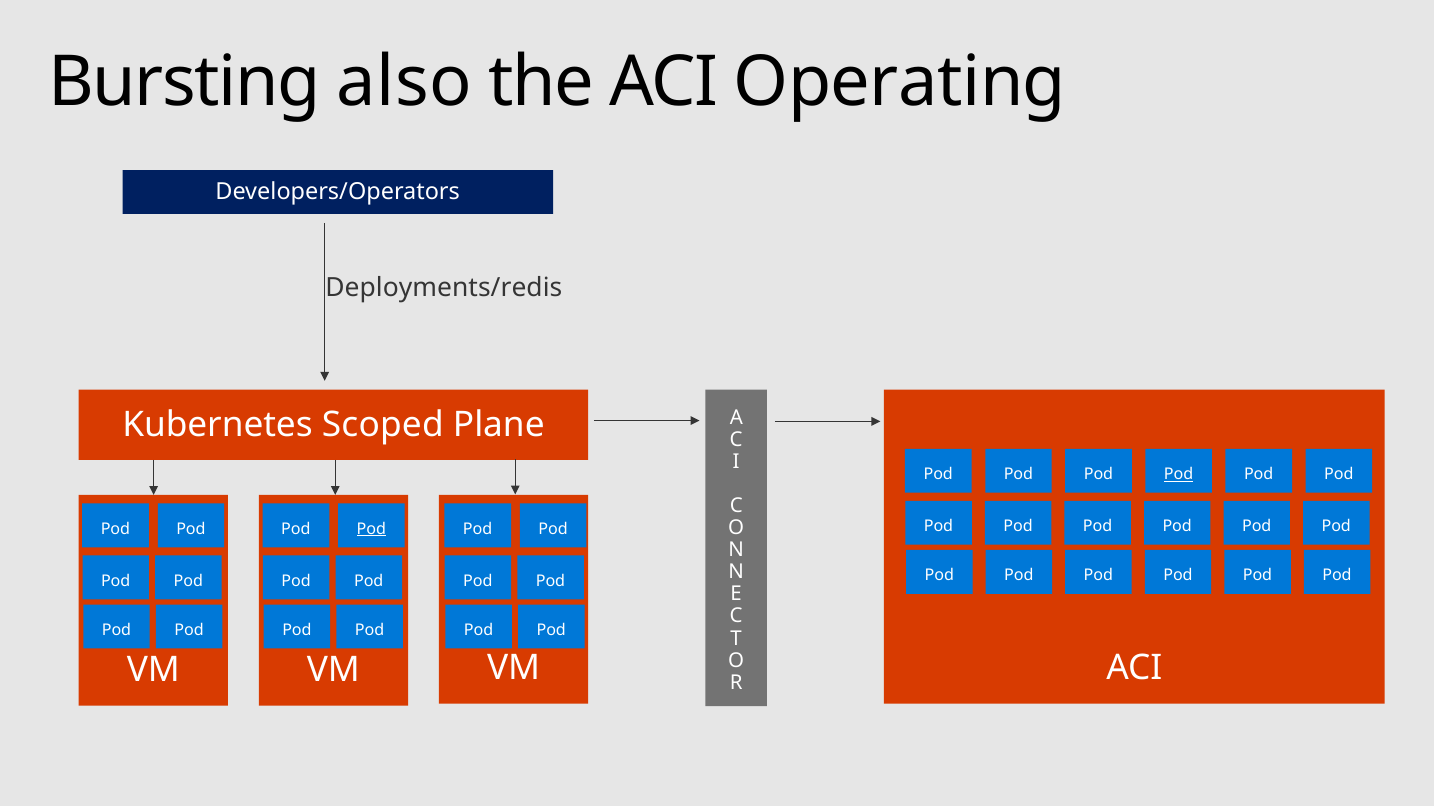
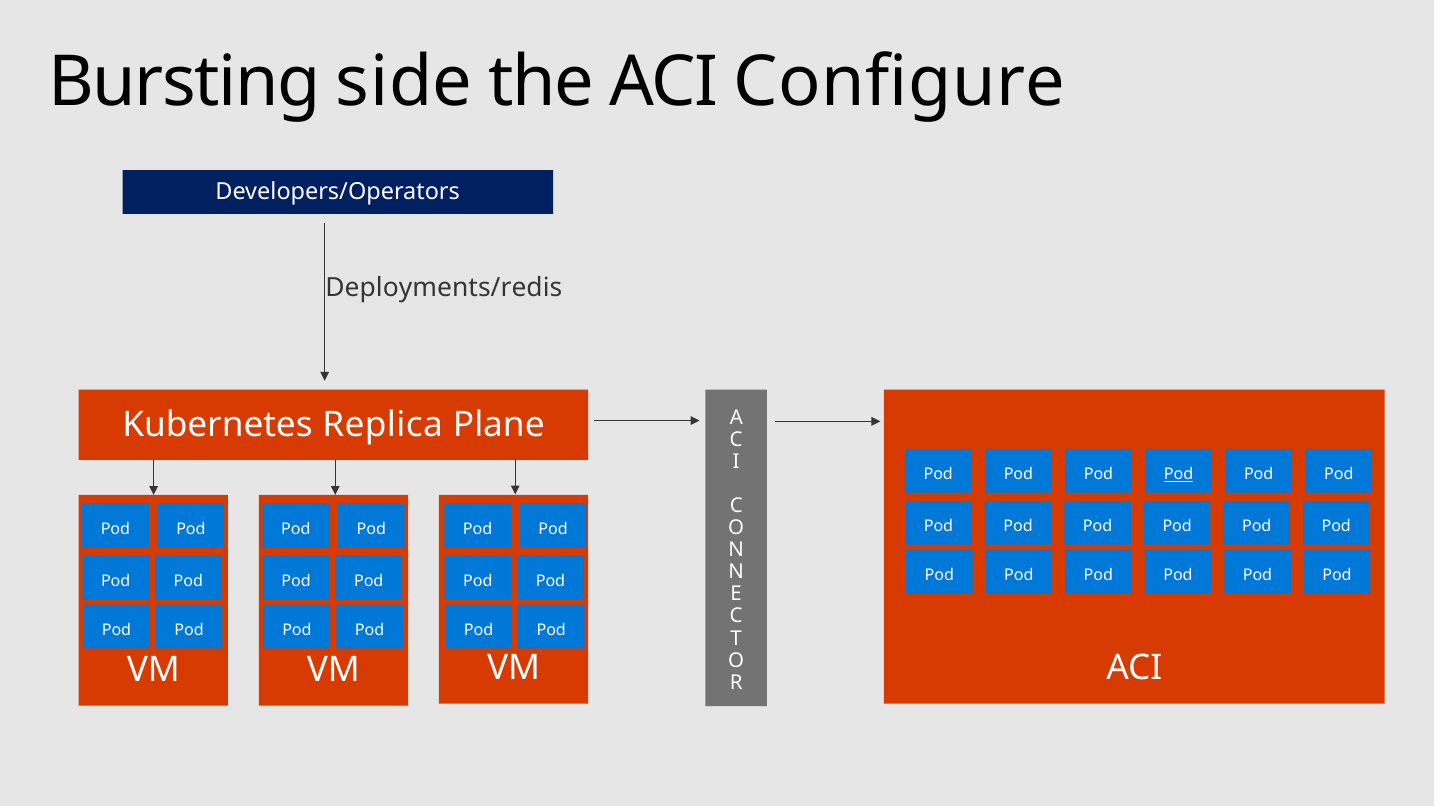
also: also -> side (404, 82)
Operating: Operating -> Configure (899, 82)
Scoped: Scoped -> Replica (383, 426)
Pod underline: present -> none (371, 529)
